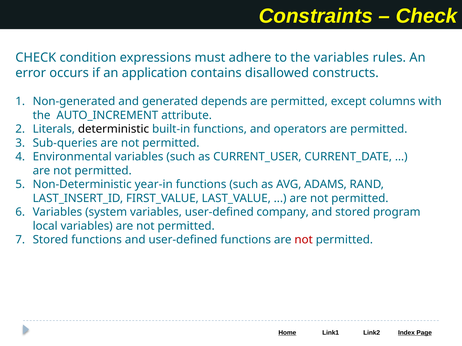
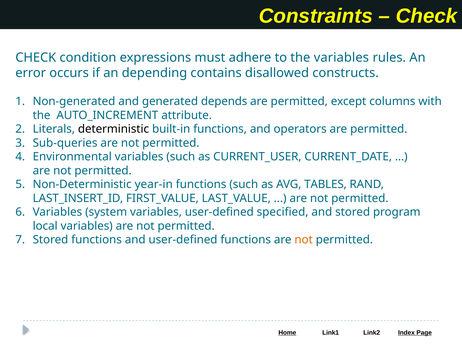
application: application -> depending (154, 73)
ADAMS: ADAMS -> TABLES (325, 185)
company: company -> specified (283, 212)
not colour: red -> orange (304, 240)
